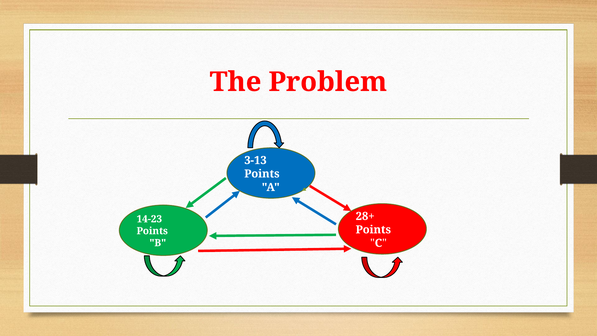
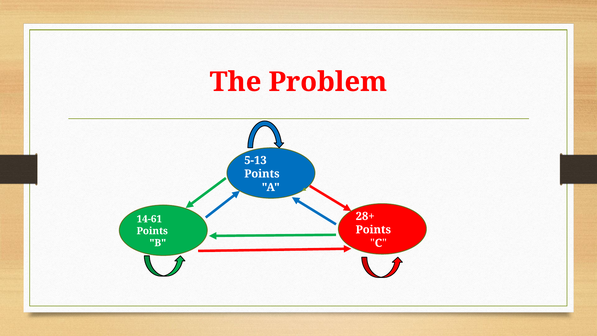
3-13: 3-13 -> 5-13 (255, 160)
14-23: 14-23 -> 14-61 (149, 219)
